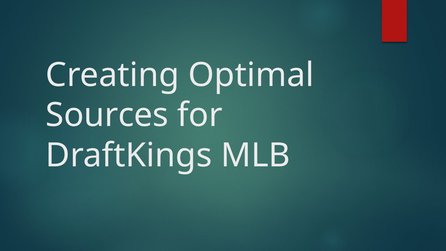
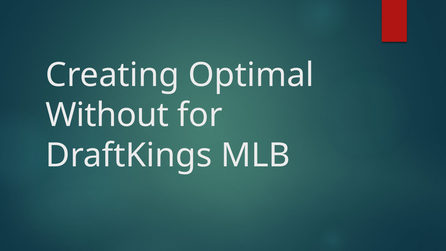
Sources: Sources -> Without (107, 115)
